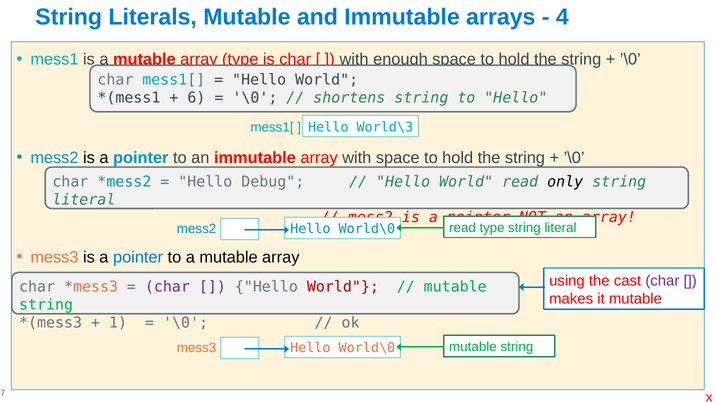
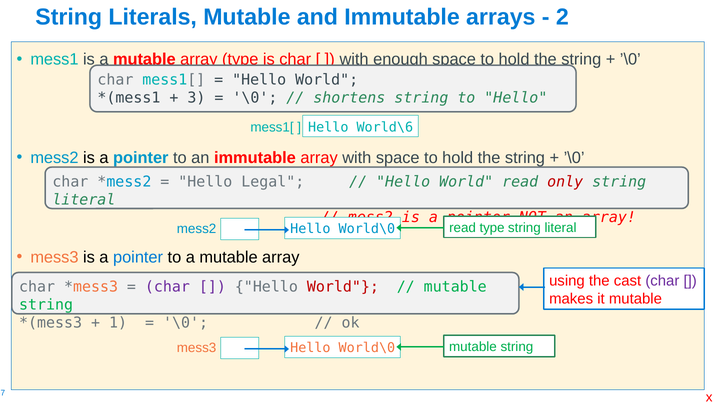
4: 4 -> 2 (562, 17)
6: 6 -> 3 (196, 98)
World\3: World\3 -> World\6 (385, 127)
Debug: Debug -> Legal (273, 182)
only colour: black -> red (565, 182)
